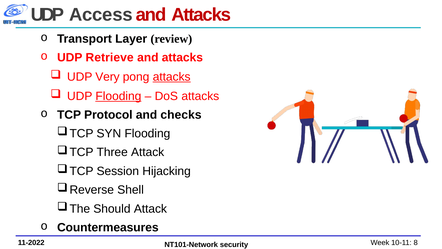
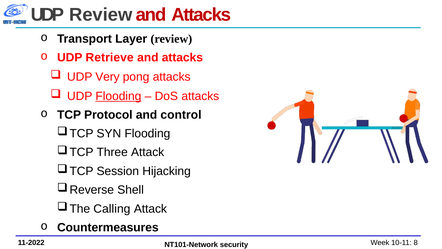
UDP Access: Access -> Review (101, 15)
attacks underline: present -> none (172, 77)
checks: checks -> control (181, 115)
Should: Should -> Calling (112, 208)
